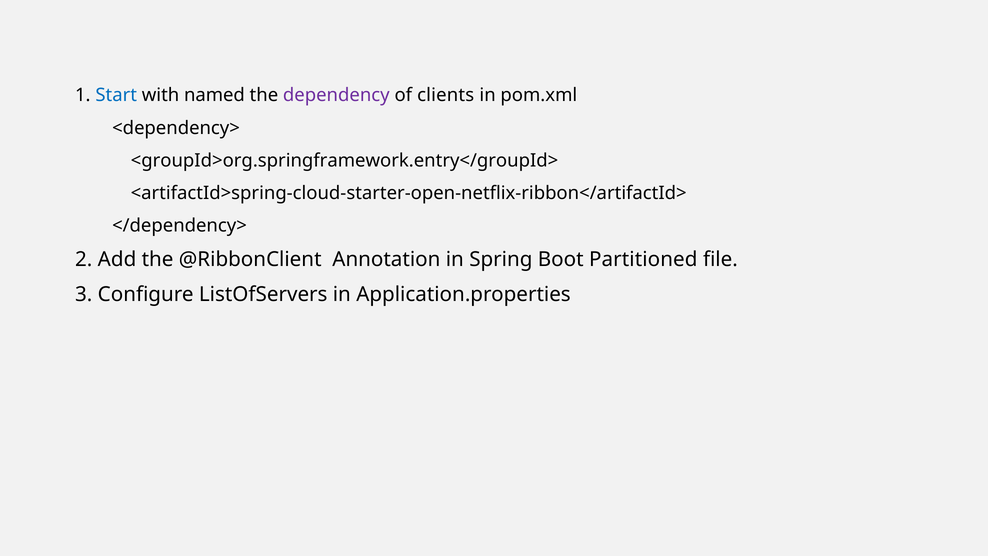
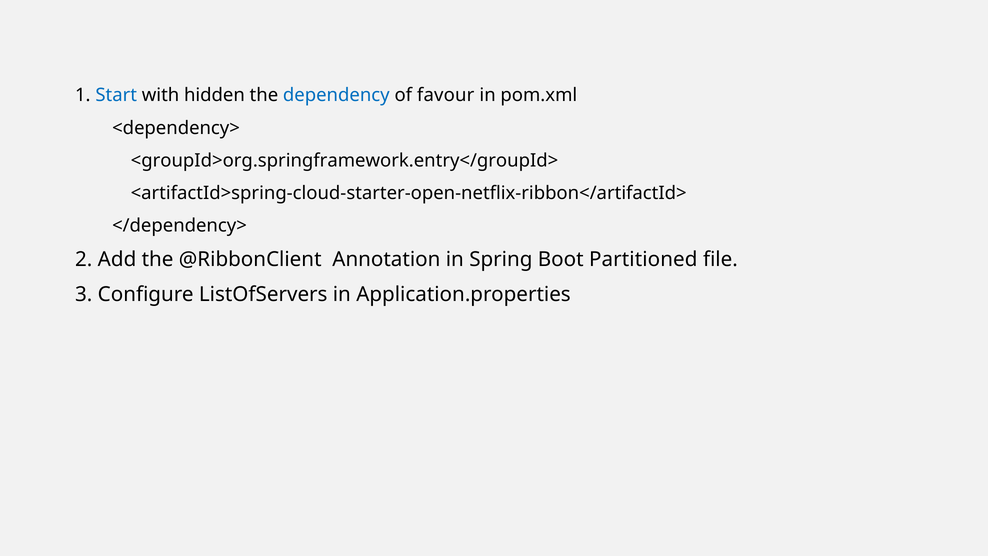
named: named -> hidden (214, 95)
dependency colour: purple -> blue (336, 95)
clients: clients -> favour (446, 95)
